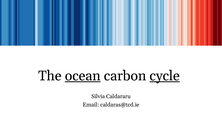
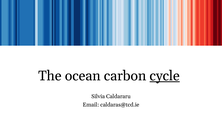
ocean underline: present -> none (83, 76)
